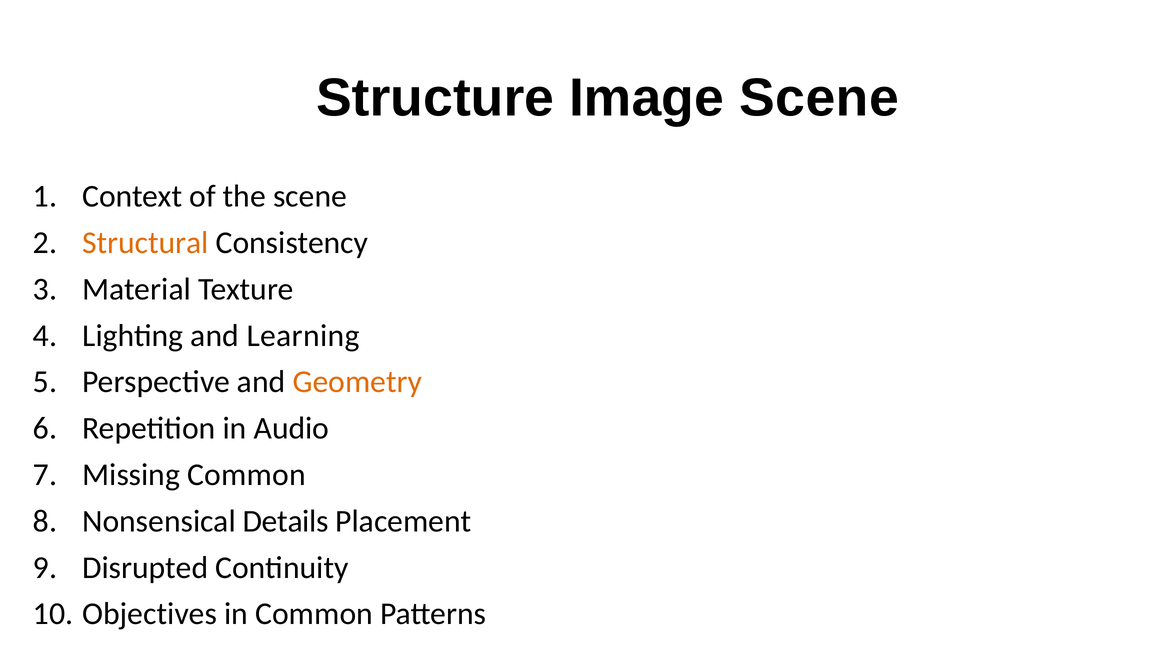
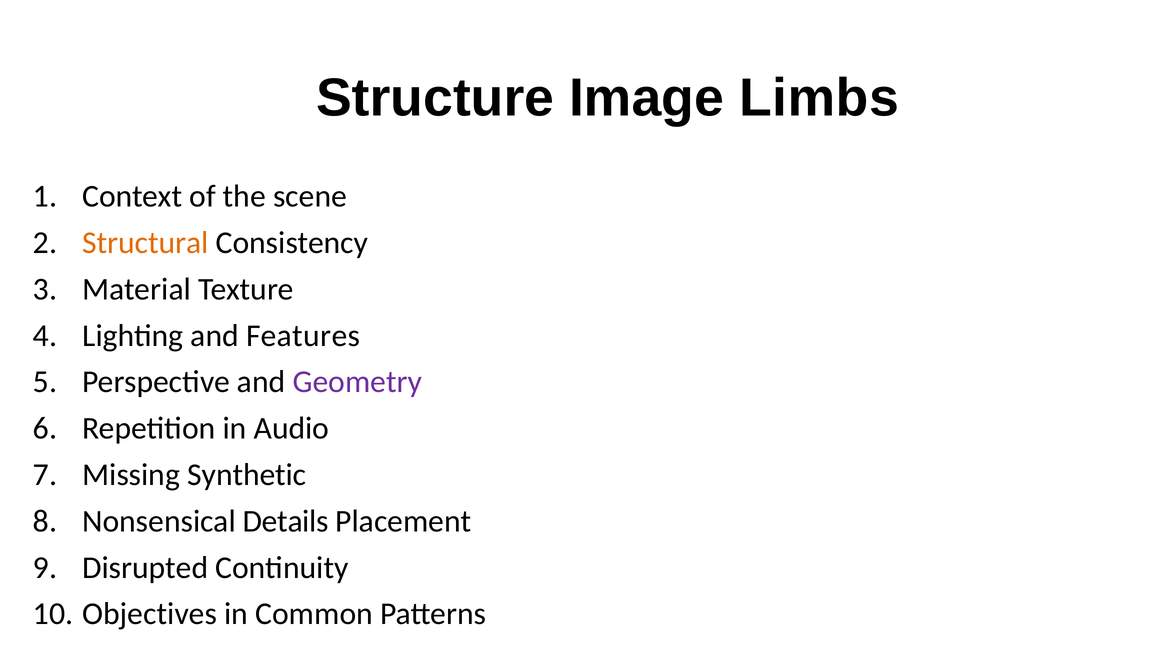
Image Scene: Scene -> Limbs (819, 98)
Learning: Learning -> Features (303, 336)
Geometry colour: orange -> purple (357, 382)
Missing Common: Common -> Synthetic (247, 475)
